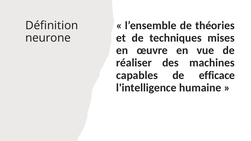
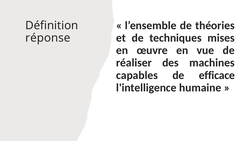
neurone: neurone -> réponse (48, 38)
